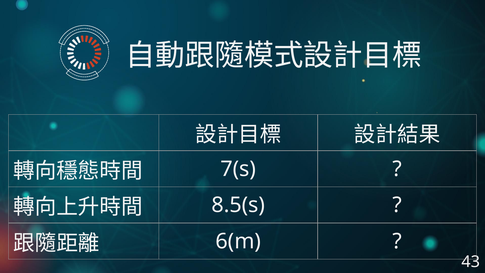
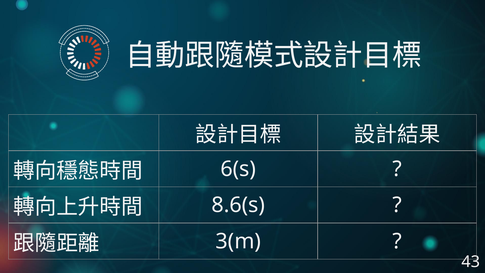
7(s: 7(s -> 6(s (238, 169)
8.5(s: 8.5(s -> 8.6(s (238, 205)
6(m: 6(m -> 3(m (238, 241)
